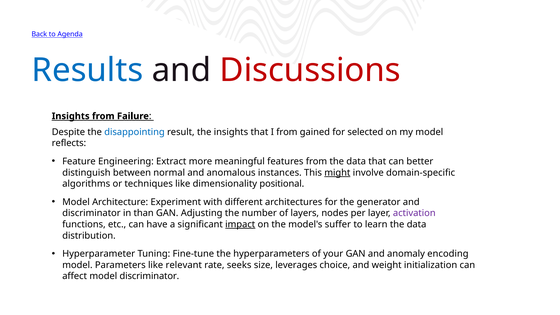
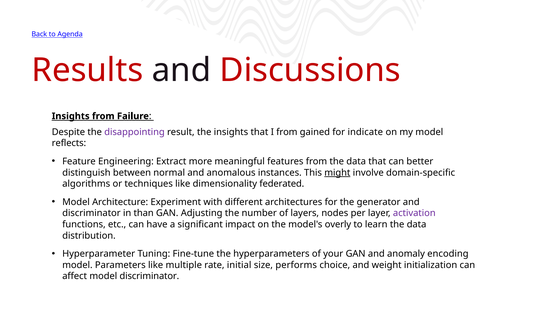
Results colour: blue -> red (87, 70)
disappointing colour: blue -> purple (135, 132)
selected: selected -> indicate (365, 132)
positional: positional -> federated (282, 184)
impact underline: present -> none (240, 224)
suffer: suffer -> overly (338, 224)
relevant: relevant -> multiple (184, 265)
seeks: seeks -> initial (239, 265)
leverages: leverages -> performs (296, 265)
